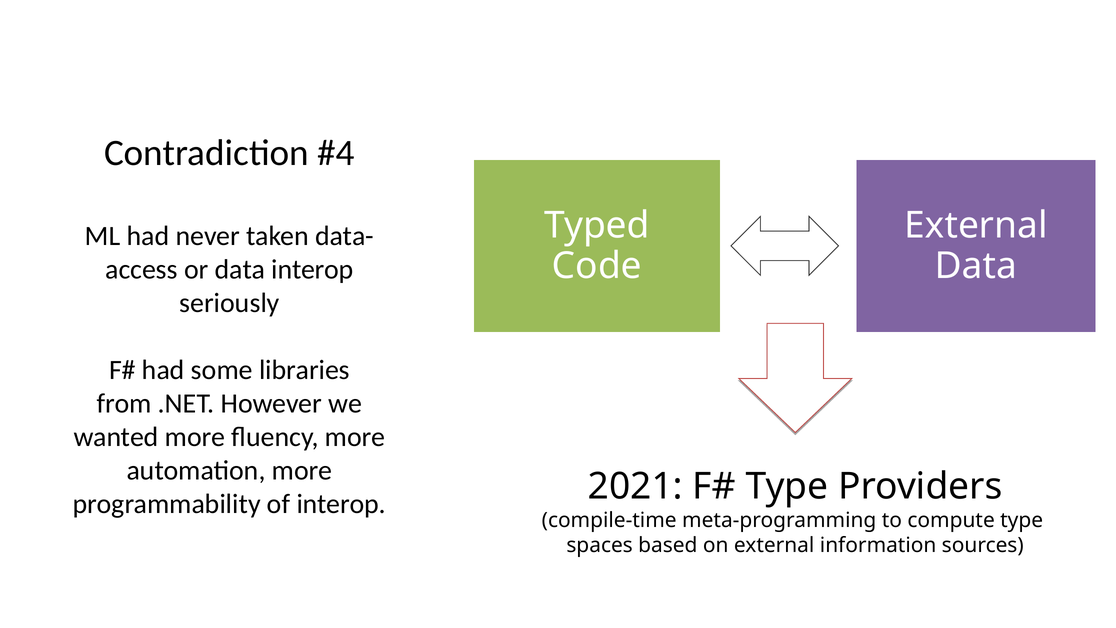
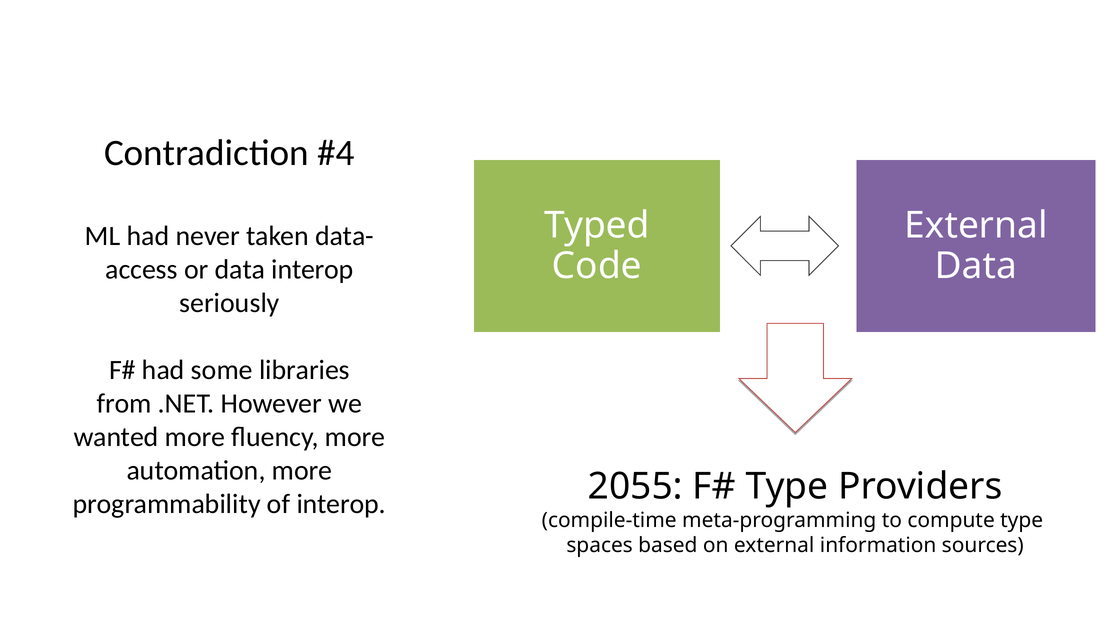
2021: 2021 -> 2055 (635, 486)
